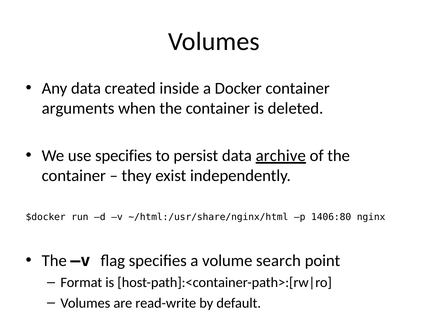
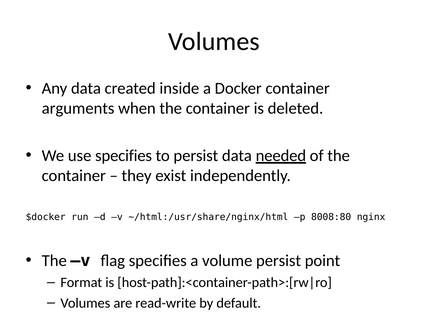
archive: archive -> needed (281, 156)
1406:80: 1406:80 -> 8008:80 (331, 217)
volume search: search -> persist (279, 261)
